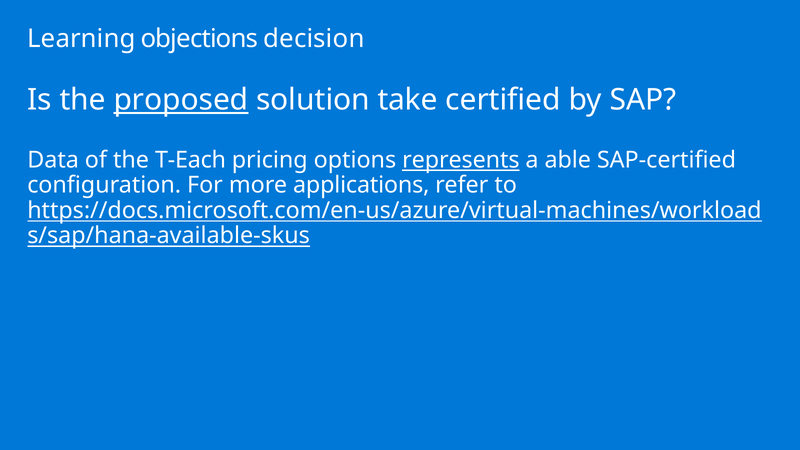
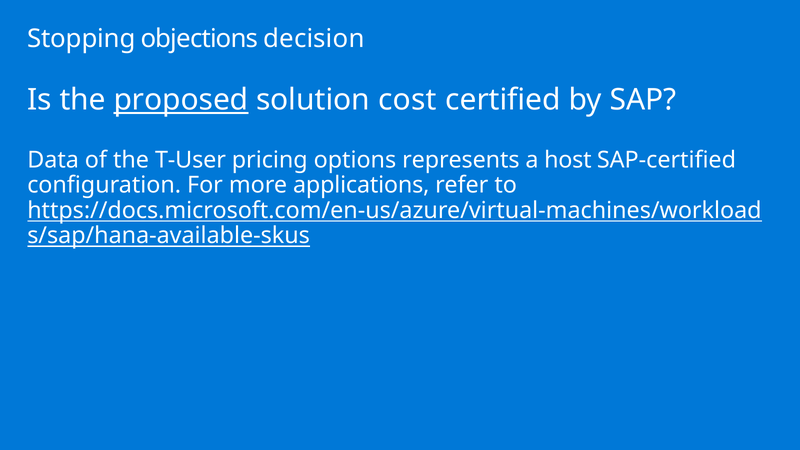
Learning: Learning -> Stopping (81, 39)
take: take -> cost (407, 100)
T-Each: T-Each -> T-User (190, 160)
represents underline: present -> none (461, 160)
able: able -> host (568, 160)
